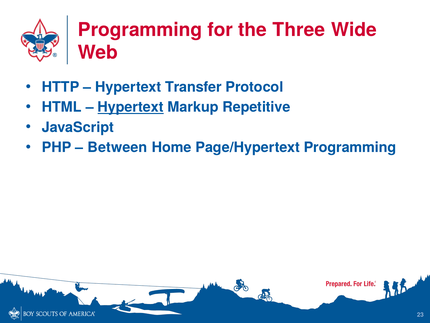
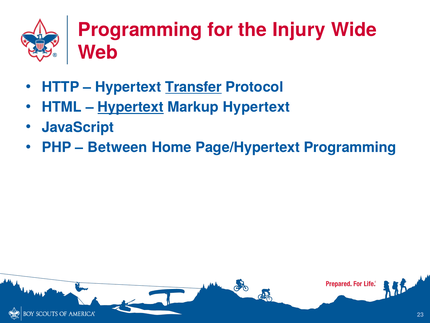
Three: Three -> Injury (299, 30)
Transfer underline: none -> present (193, 87)
Markup Repetitive: Repetitive -> Hypertext (256, 107)
